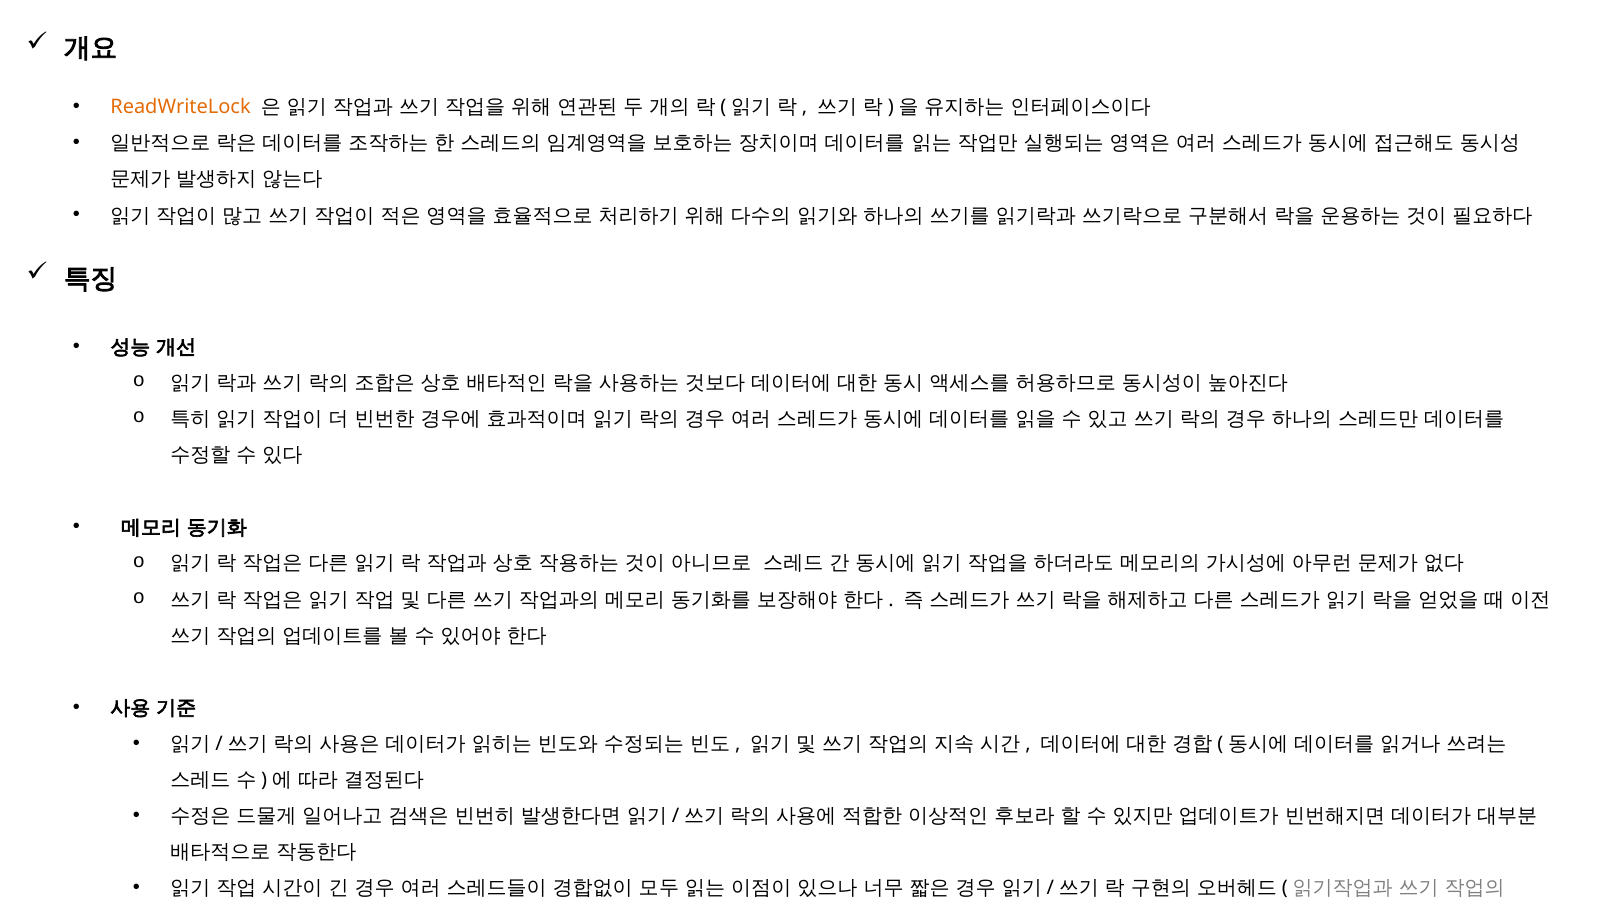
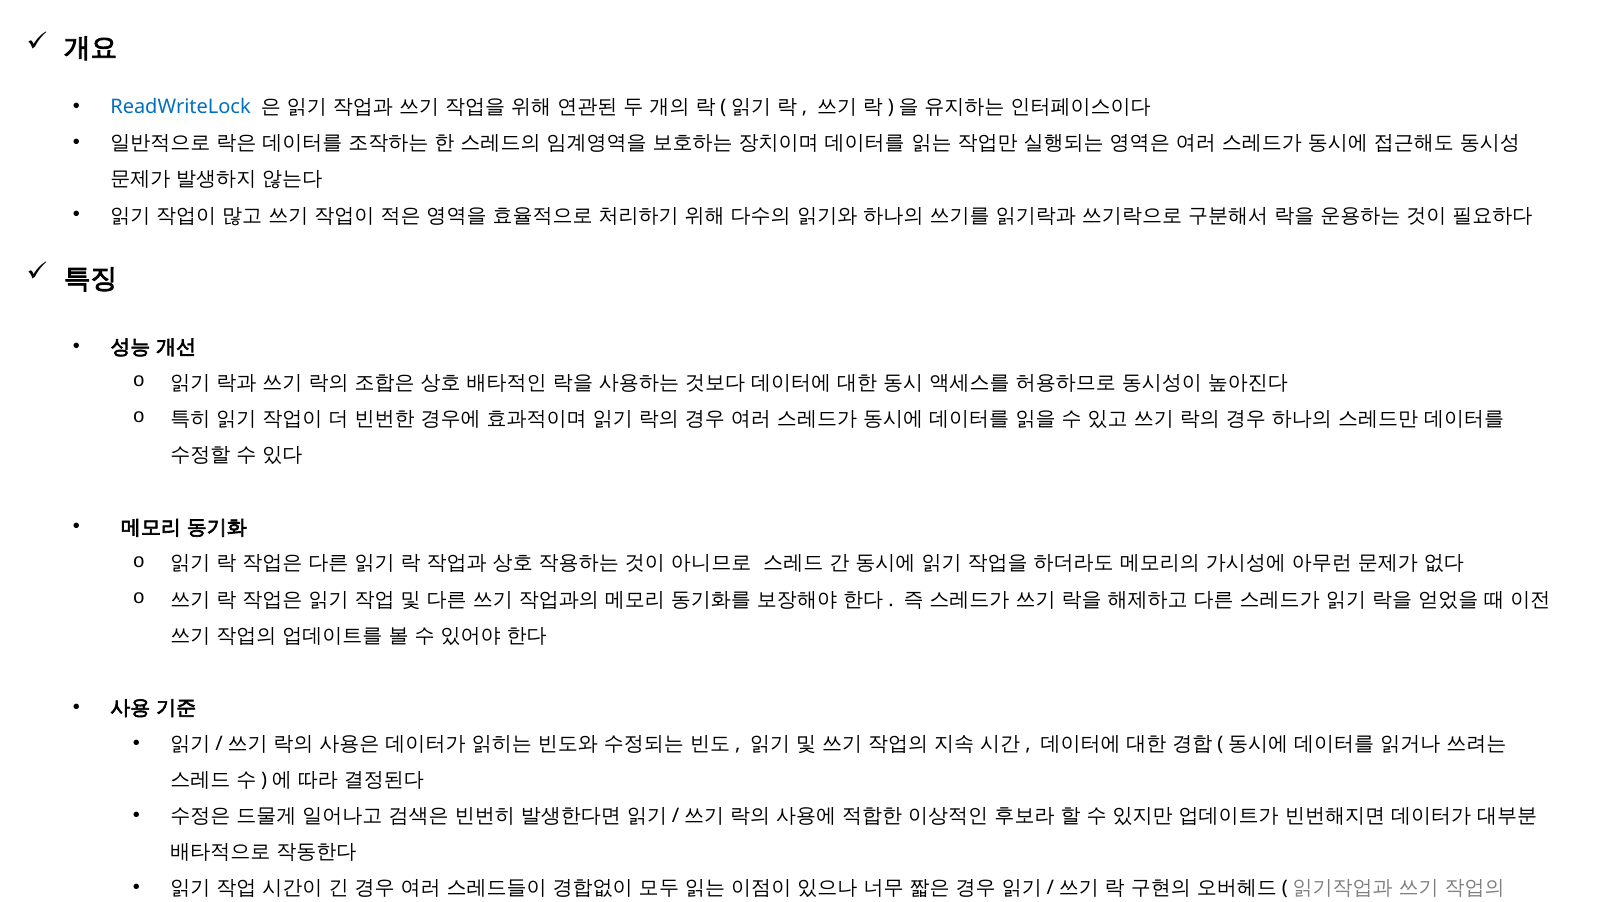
ReadWriteLock colour: orange -> blue (181, 107)
